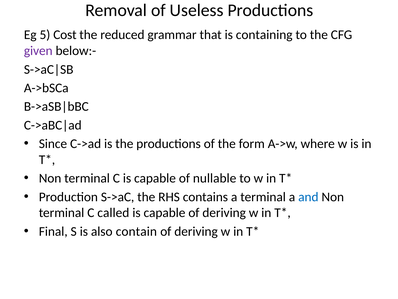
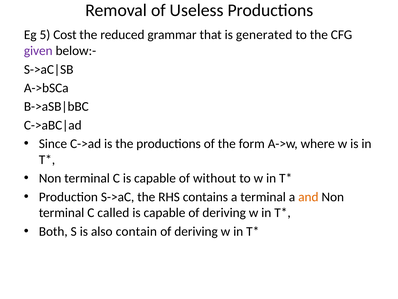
containing: containing -> generated (264, 35)
nullable: nullable -> without (215, 178)
and colour: blue -> orange (308, 197)
Final: Final -> Both (53, 231)
